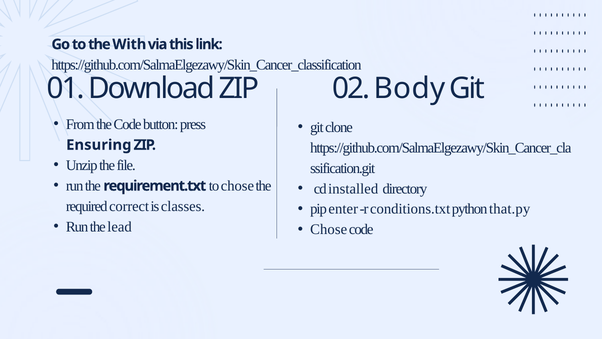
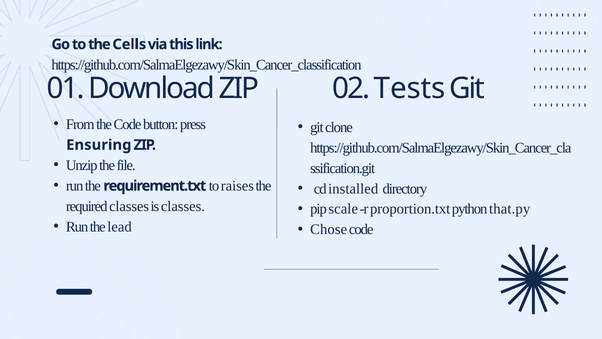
With: With -> Cells (129, 44)
Body: Body -> Tests (410, 88)
to chose: chose -> raises (237, 186)
required correct: correct -> classes (129, 206)
enter: enter -> scale (343, 209)
conditions.txt: conditions.txt -> proportion.txt (410, 209)
